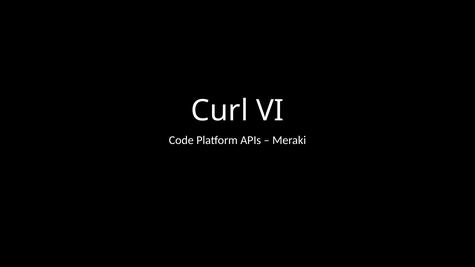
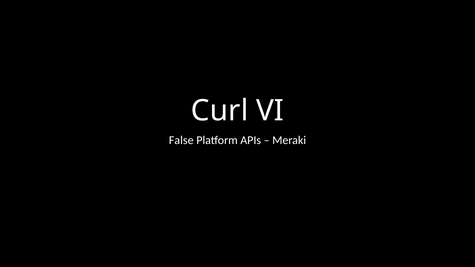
Code: Code -> False (181, 140)
